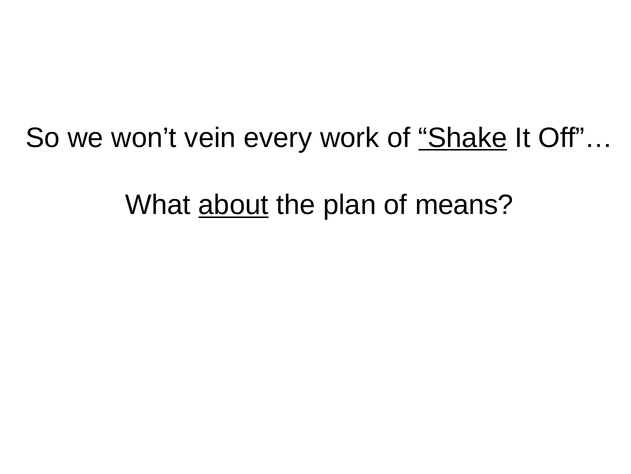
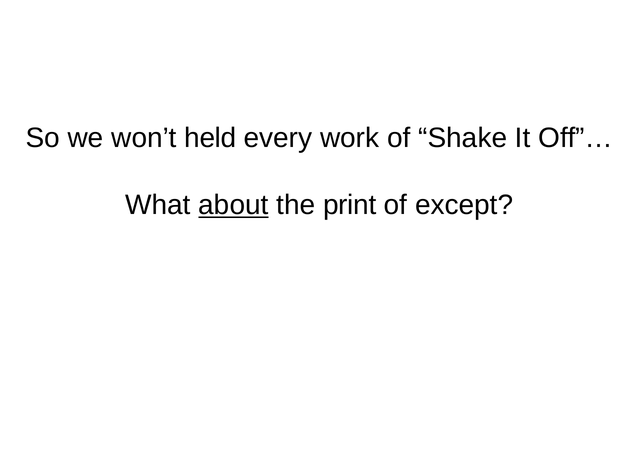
vein: vein -> held (210, 138)
Shake underline: present -> none (463, 138)
plan: plan -> print (350, 205)
means: means -> except (464, 205)
